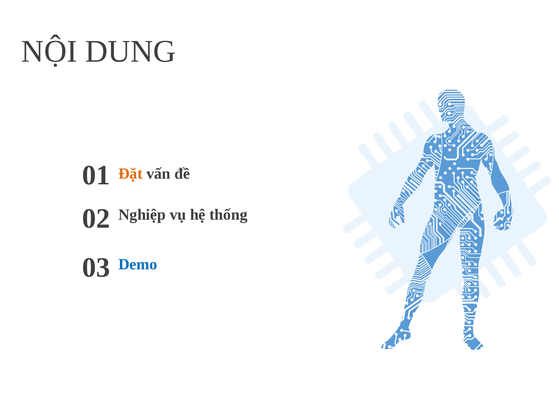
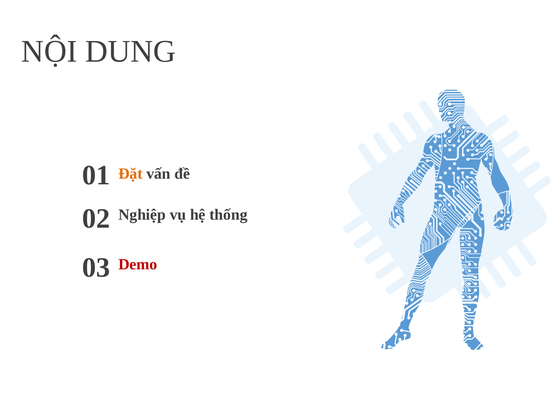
Demo colour: blue -> red (138, 264)
